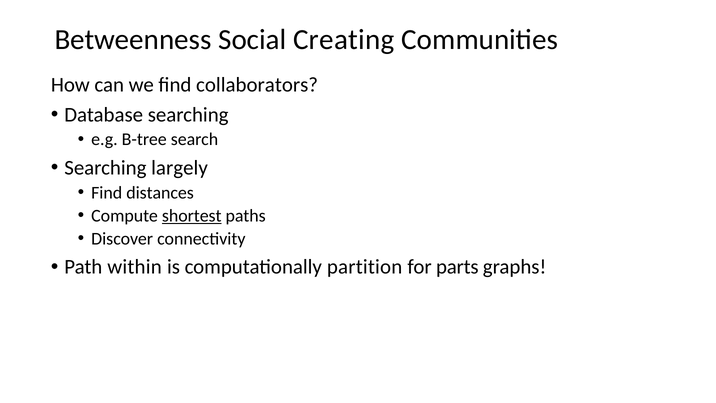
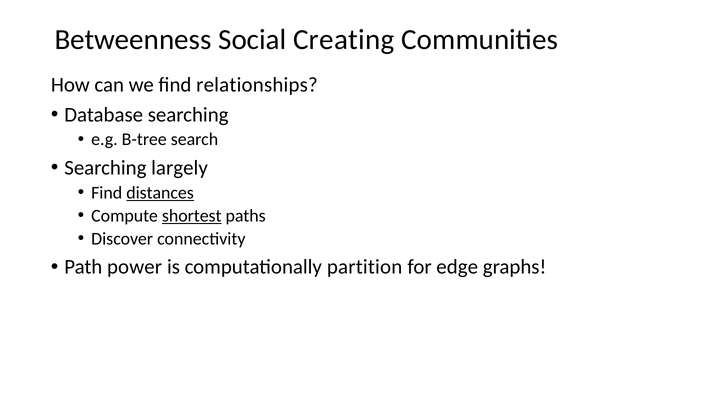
collaborators: collaborators -> relationships (257, 85)
distances underline: none -> present (160, 192)
within: within -> power (135, 267)
parts: parts -> edge (457, 267)
